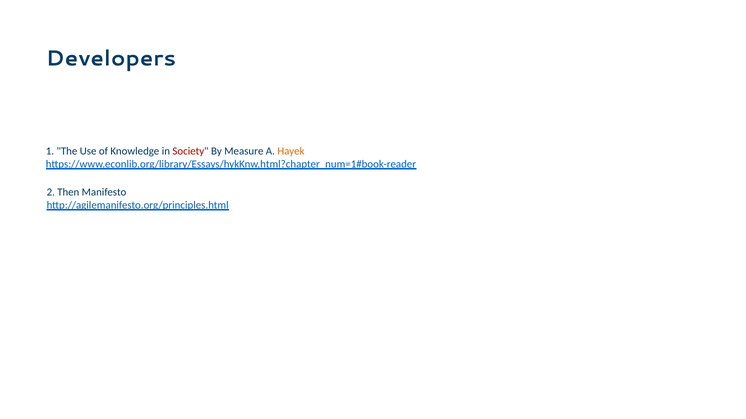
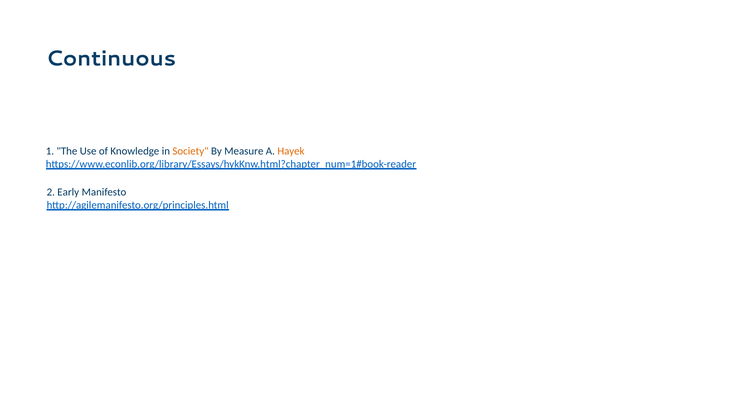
Developers: Developers -> Continuous (111, 59)
Society colour: red -> orange (191, 151)
Then: Then -> Early (68, 192)
